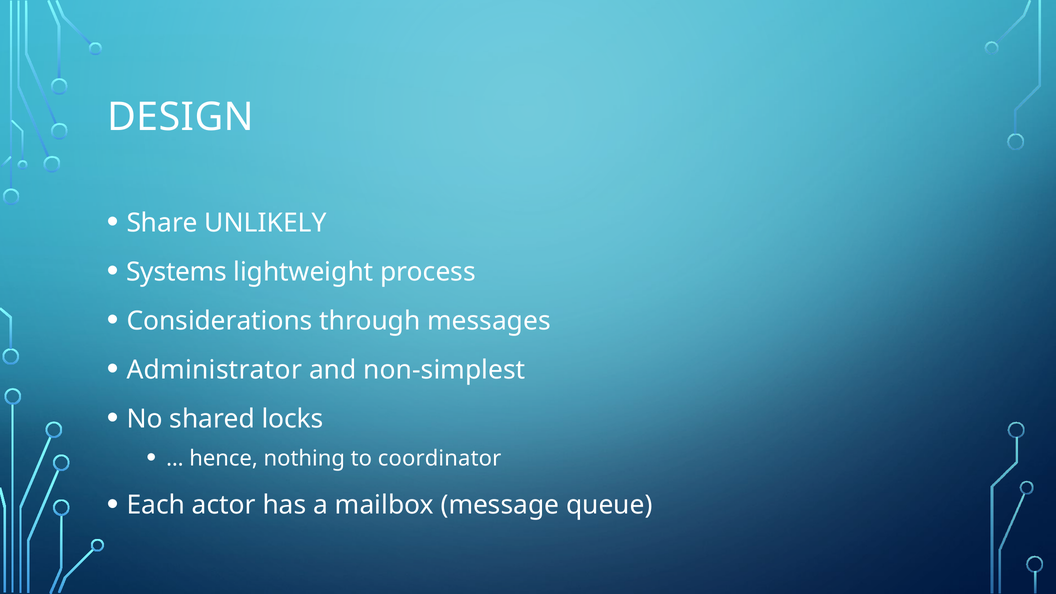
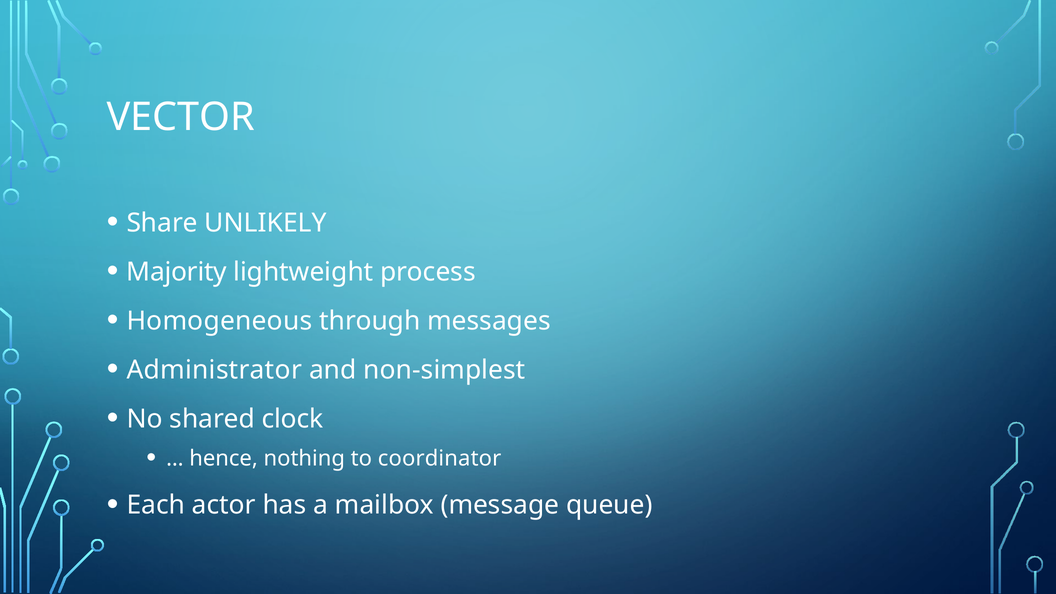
DESIGN: DESIGN -> VECTOR (181, 117)
Systems: Systems -> Majority (177, 272)
Considerations: Considerations -> Homogeneous (219, 321)
locks: locks -> clock (292, 419)
